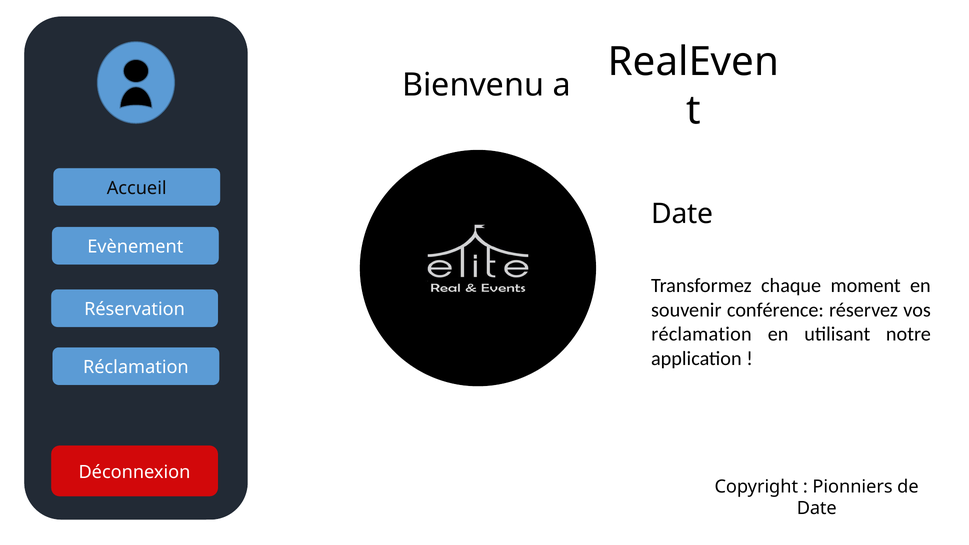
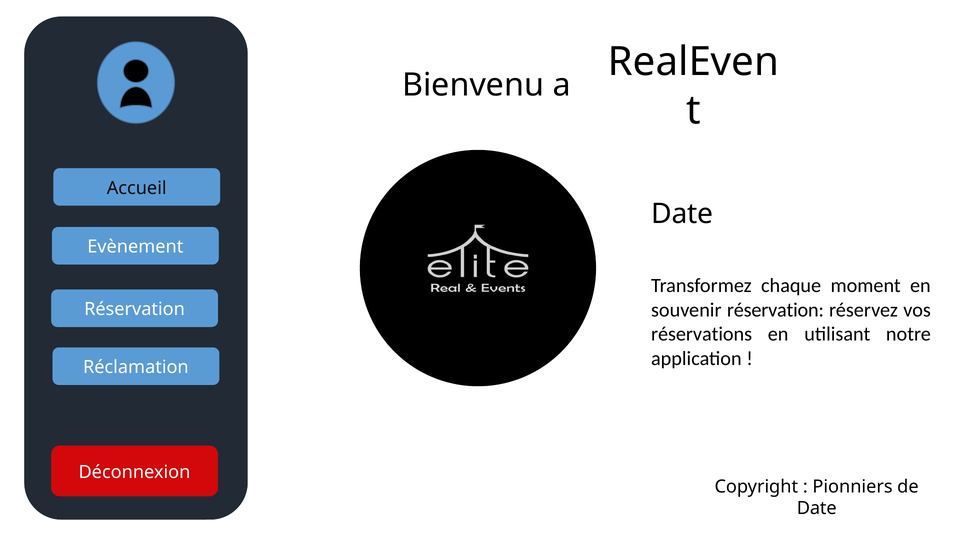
souvenir conférence: conférence -> réservation (775, 310)
réclamation: réclamation -> réservations (702, 334)
